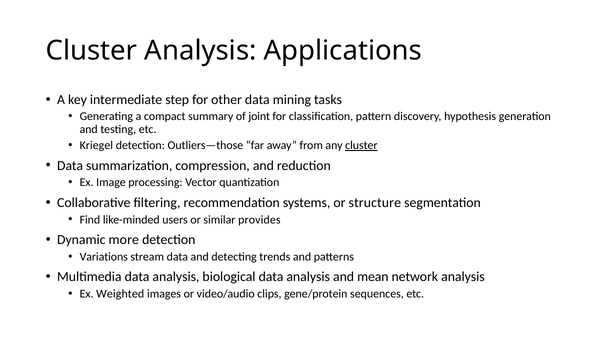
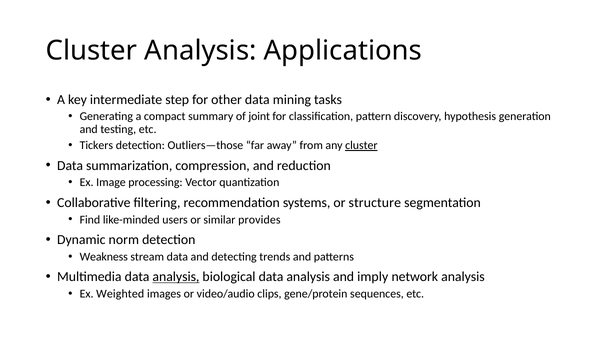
Kriegel: Kriegel -> Tickers (96, 145)
more: more -> norm (124, 240)
Variations: Variations -> Weakness (104, 257)
analysis underline: none -> present (176, 277)
mean: mean -> imply (373, 277)
